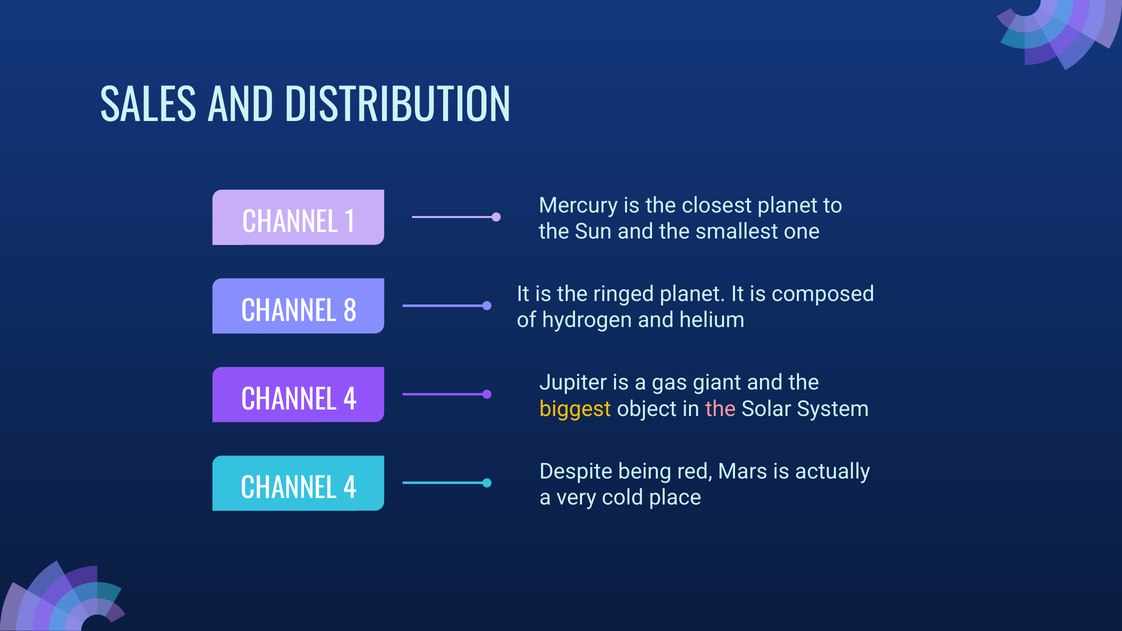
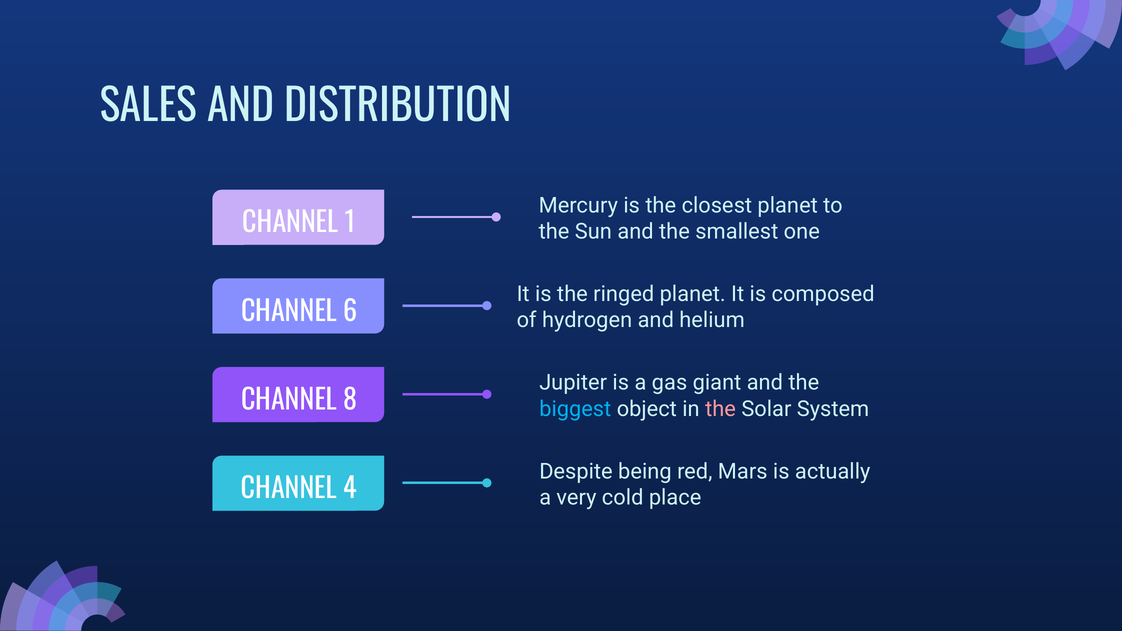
8: 8 -> 6 (350, 312)
4: 4 -> 8 (350, 400)
biggest colour: yellow -> light blue (575, 409)
